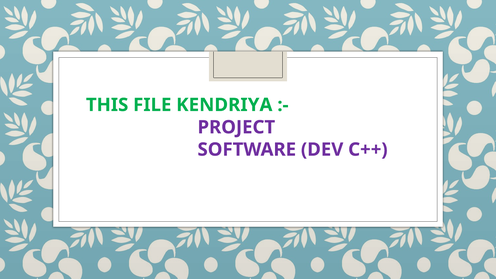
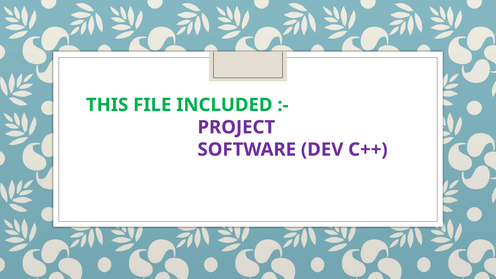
KENDRIYA: KENDRIYA -> INCLUDED (224, 105)
